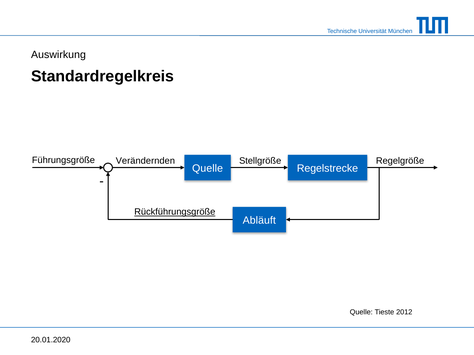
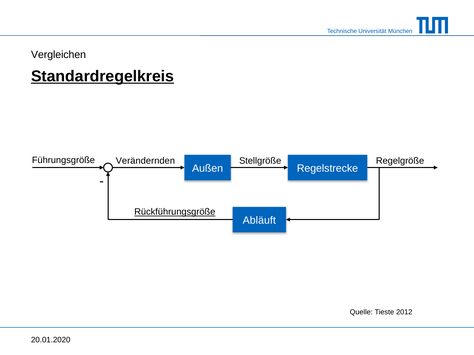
Auswirkung: Auswirkung -> Vergleichen (59, 55)
Standardregelkreis underline: none -> present (103, 76)
Quelle: Quelle -> Außen (208, 169)
